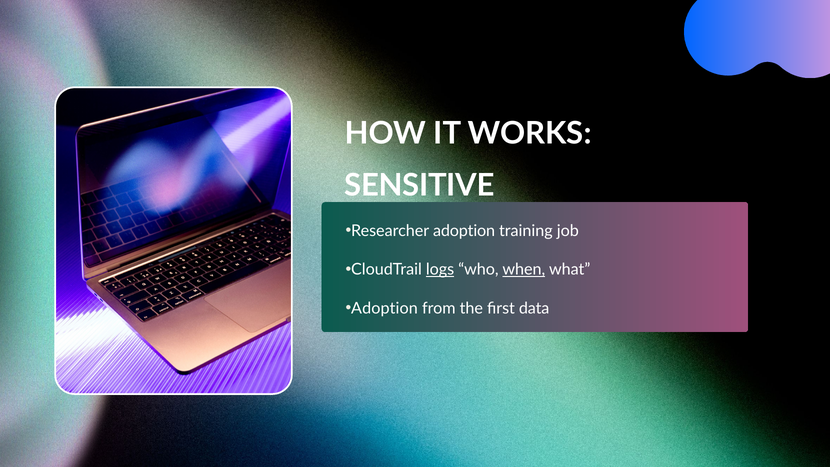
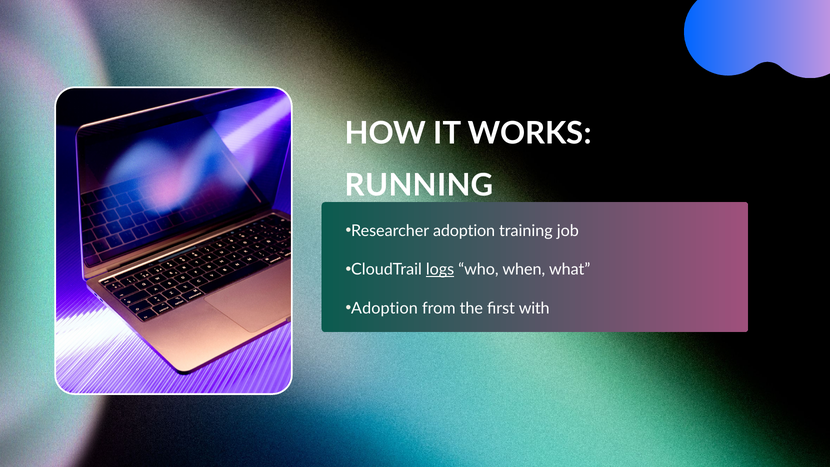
SENSITIVE: SENSITIVE -> RUNNING (419, 185)
when underline: present -> none (524, 270)
data: data -> with (534, 308)
